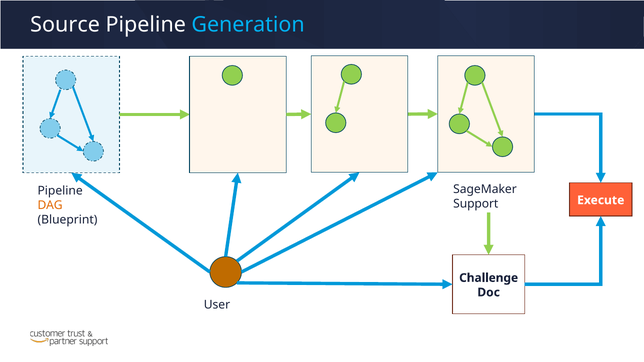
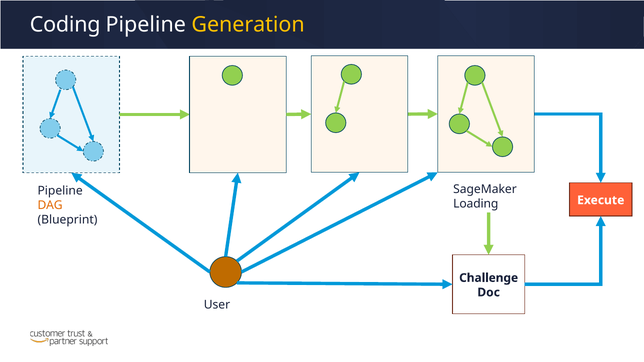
Source: Source -> Coding (65, 25)
Generation colour: light blue -> yellow (248, 25)
Support: Support -> Loading (476, 204)
